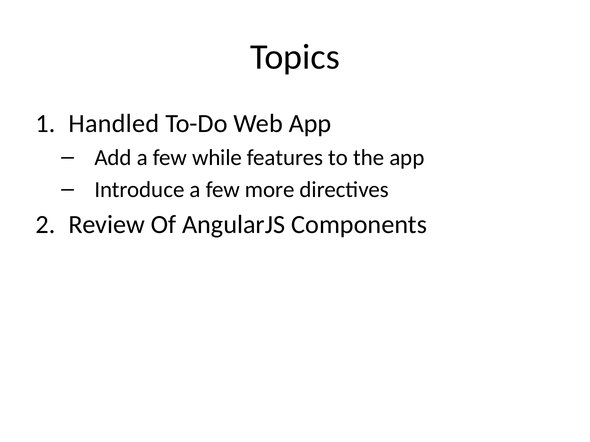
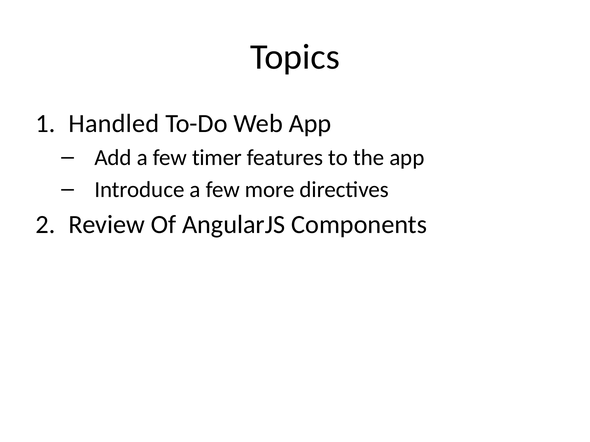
while: while -> timer (217, 158)
